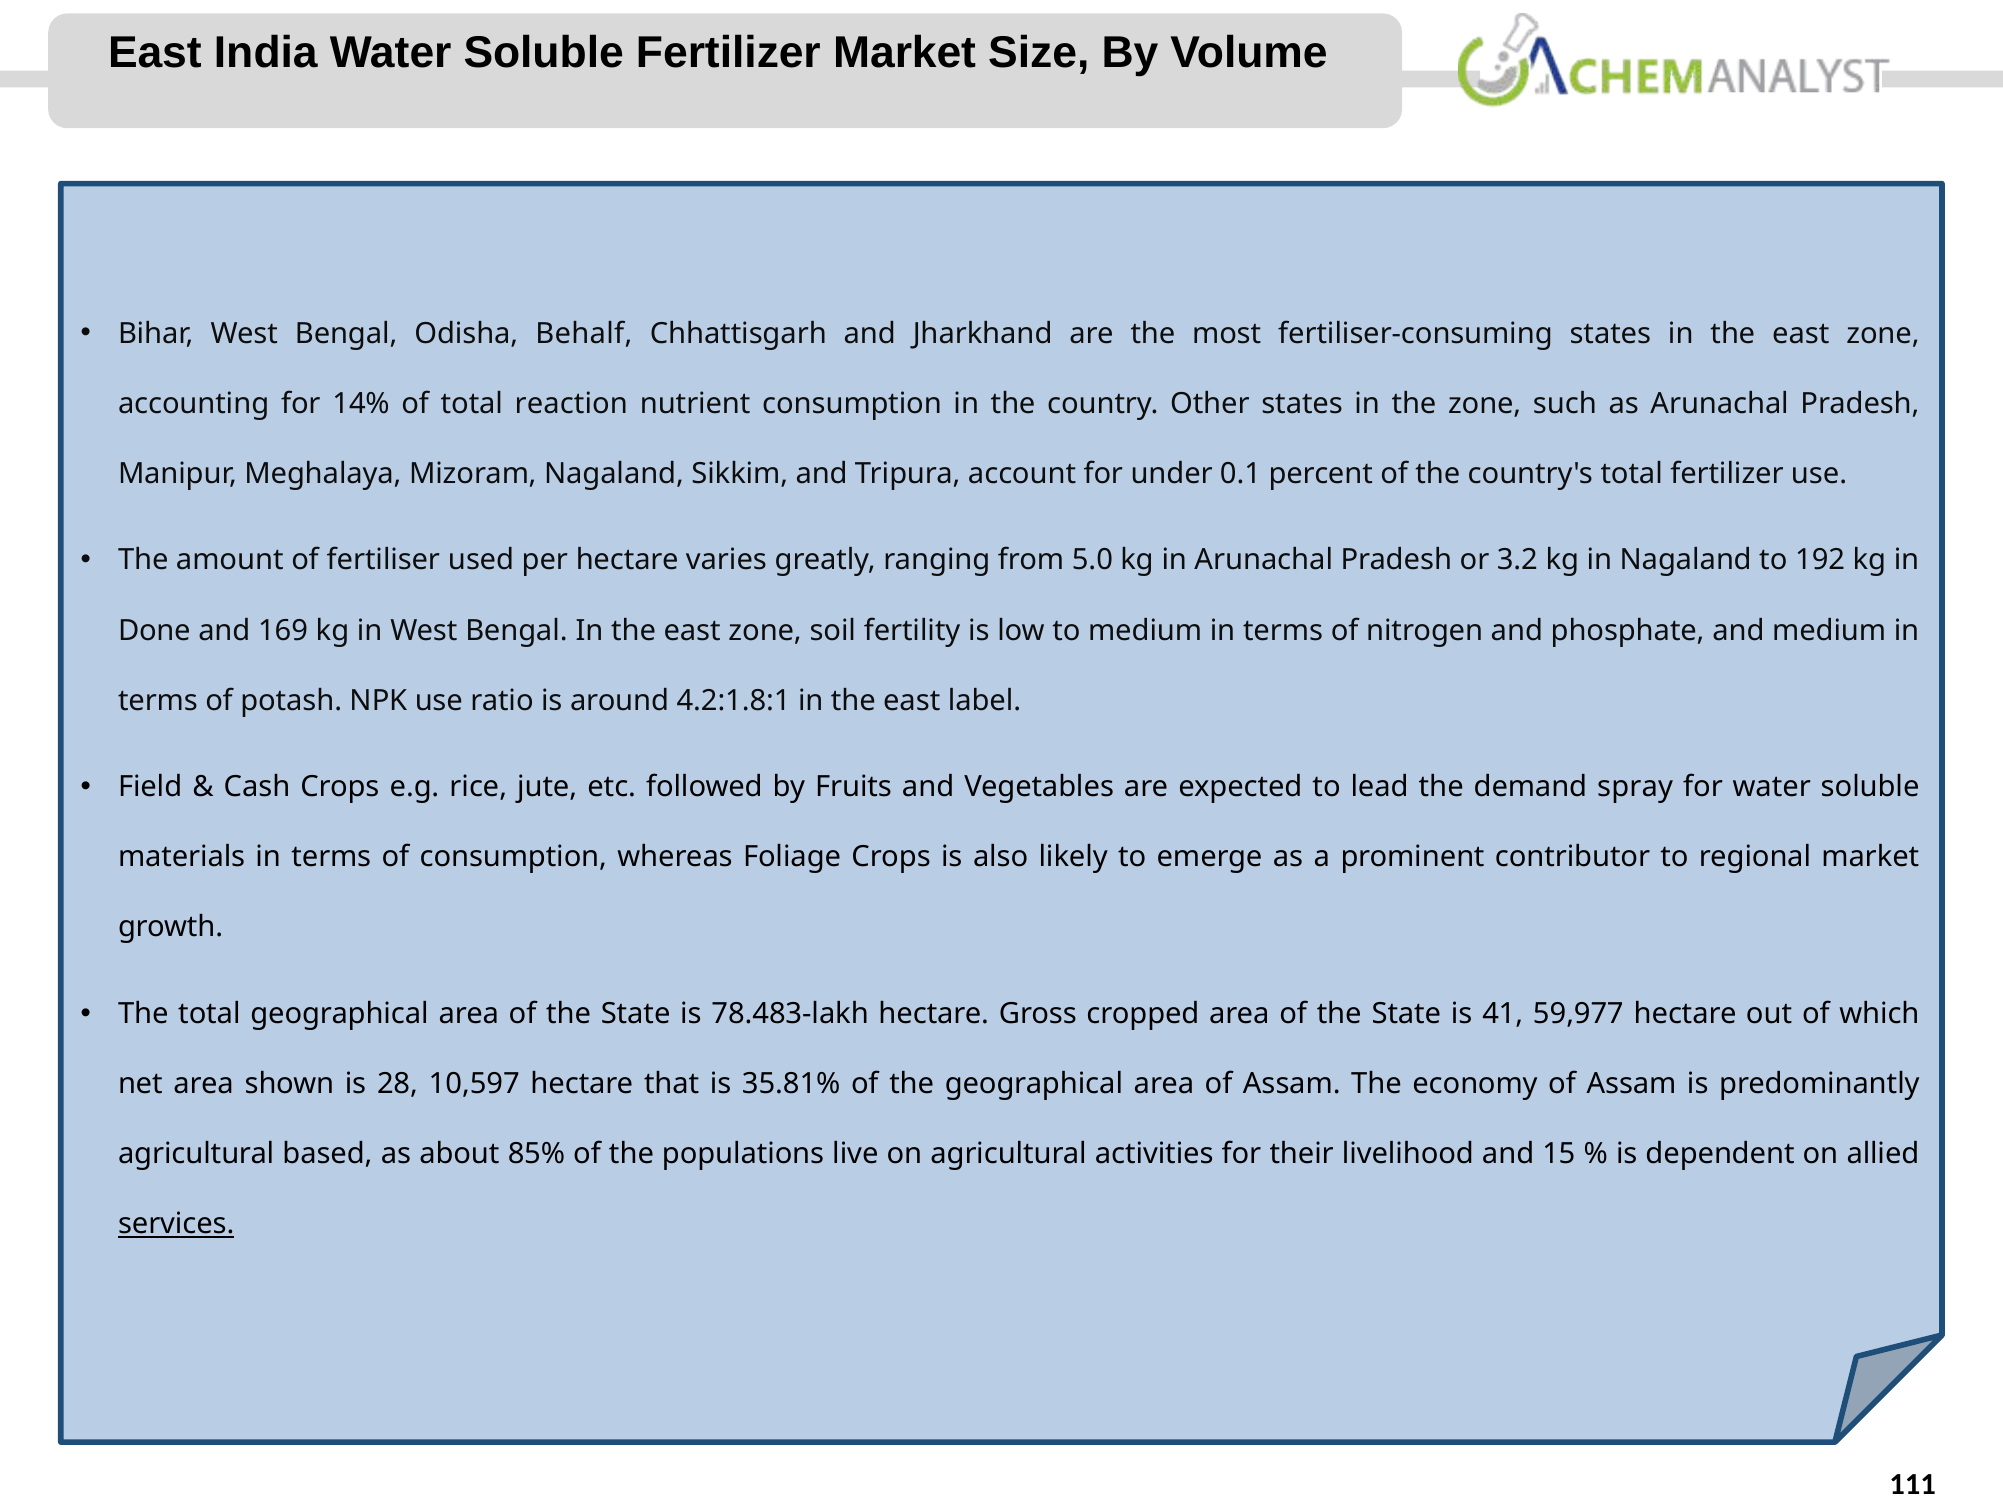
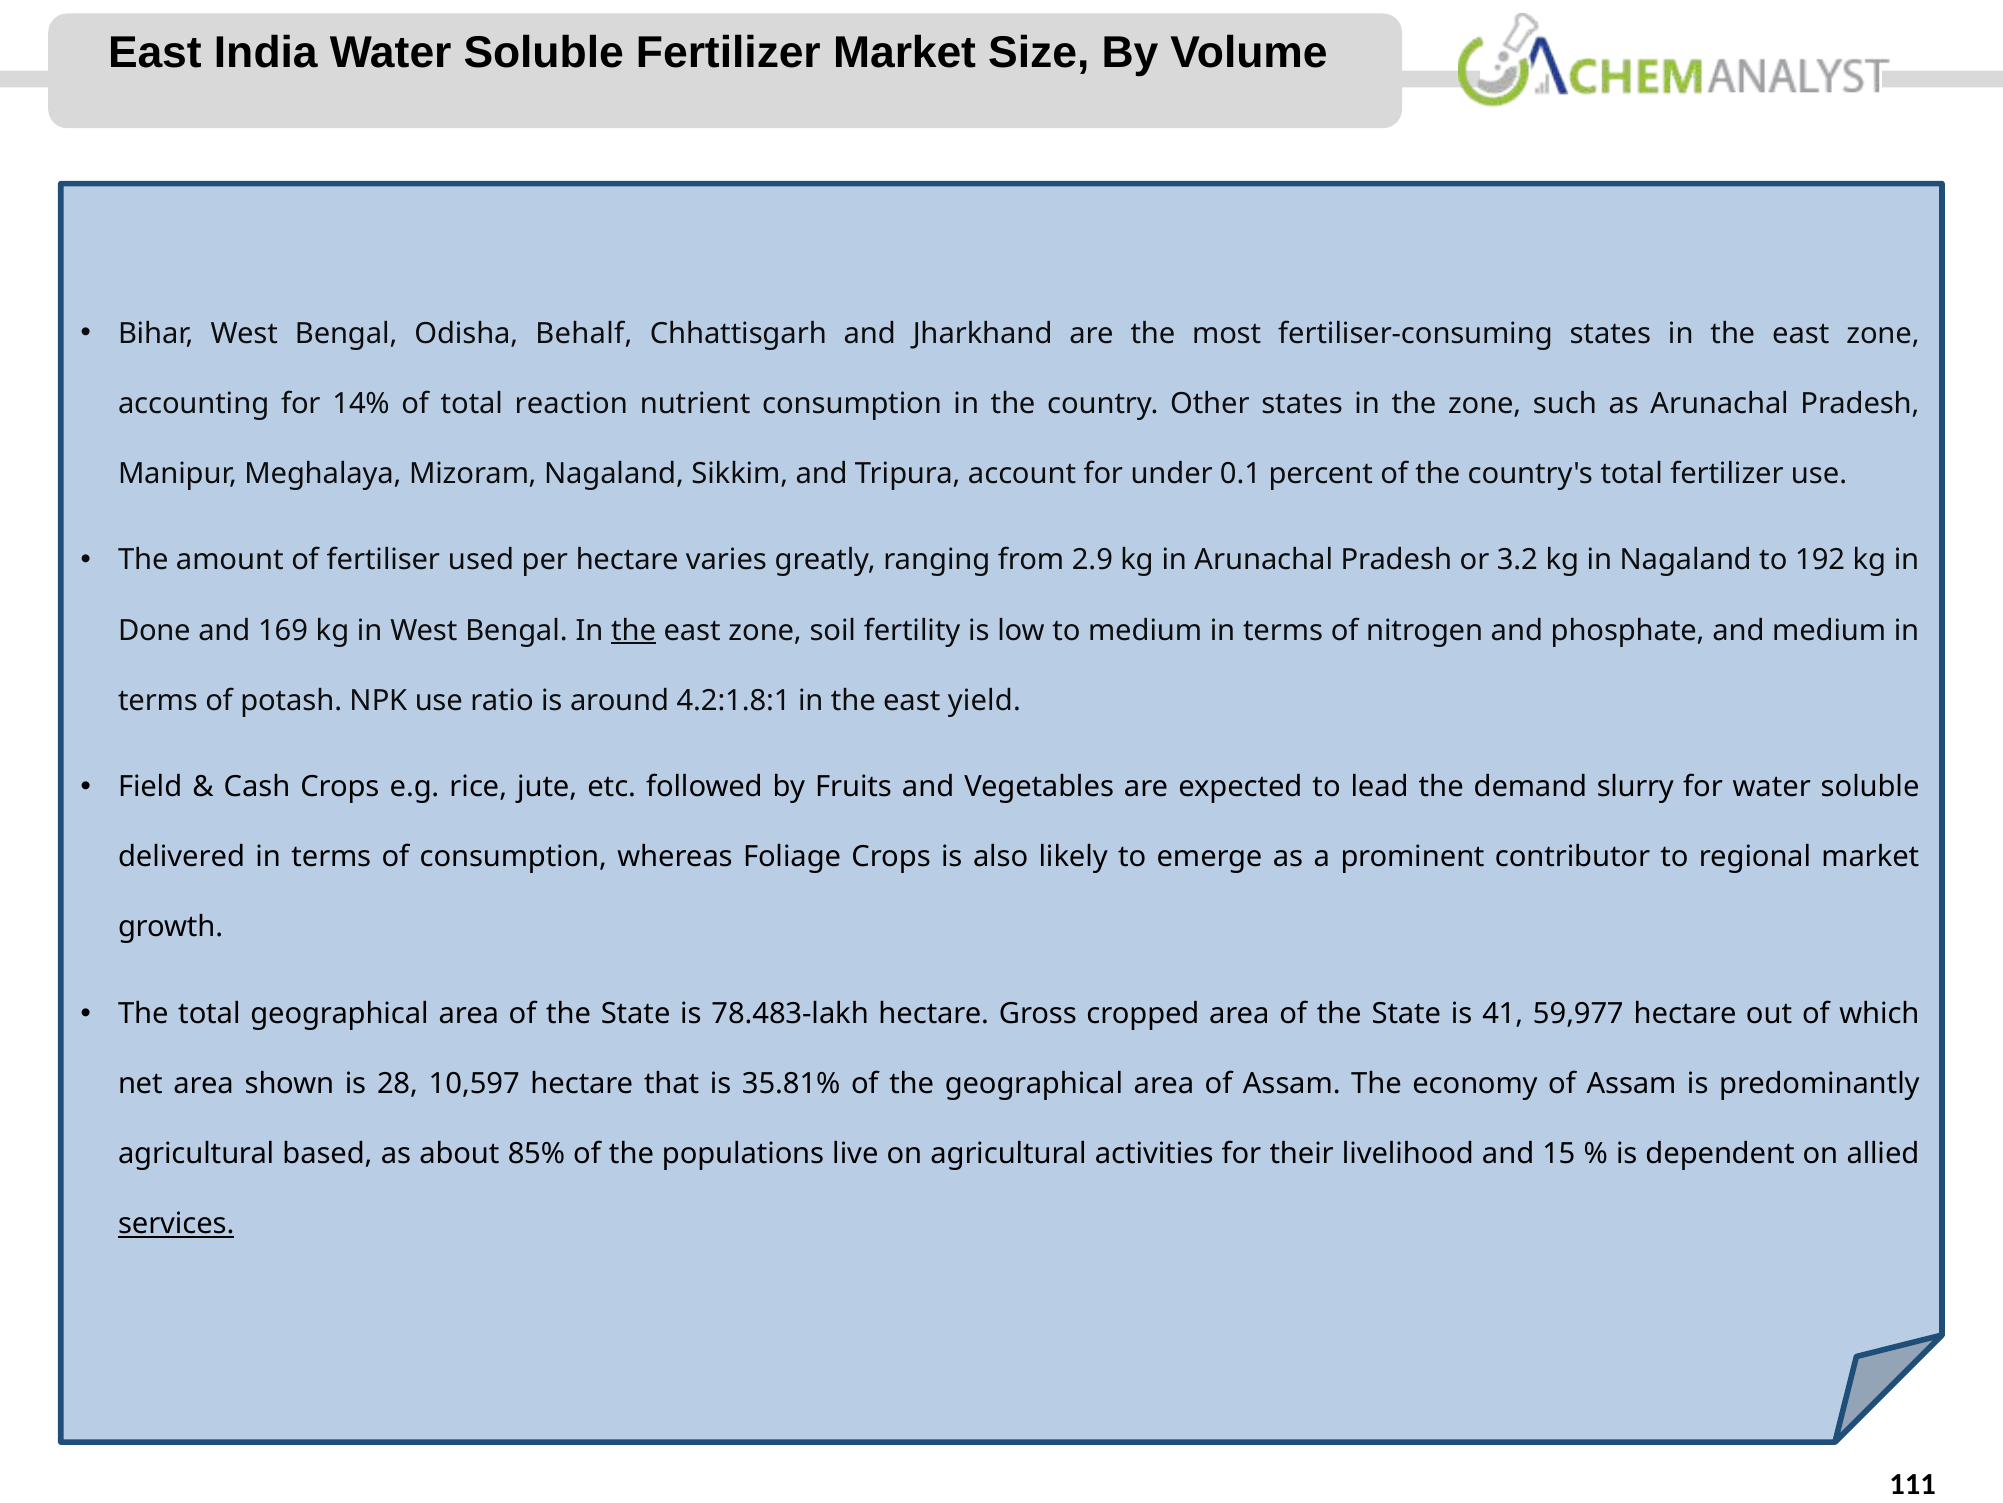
5.0: 5.0 -> 2.9 (1092, 560)
the underline: none -> present (634, 630)
label: label -> yield (984, 700)
spray: spray -> slurry (1635, 787)
materials: materials -> delivered (182, 857)
